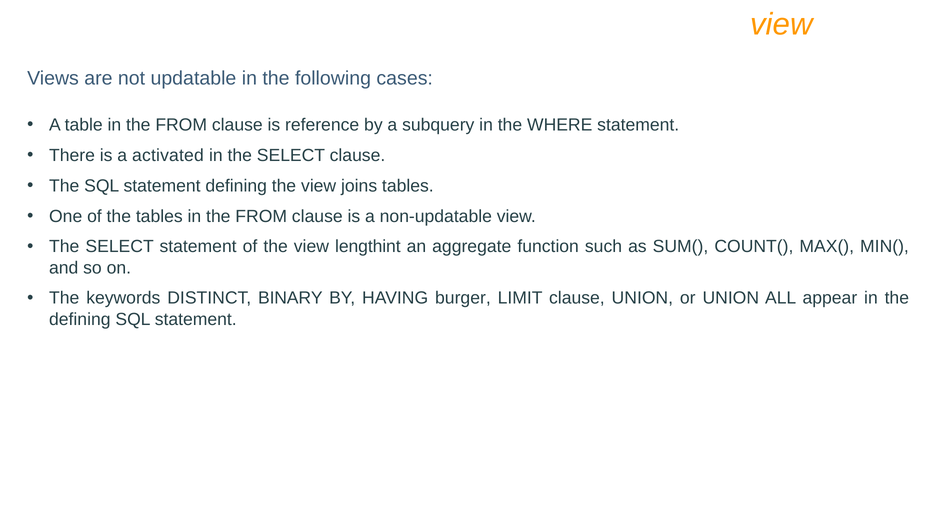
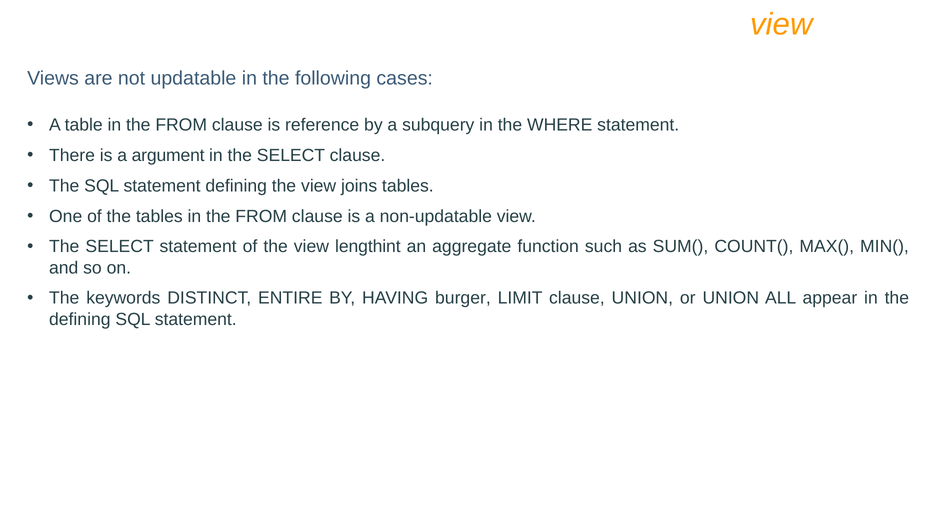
activated: activated -> argument (168, 155)
BINARY: BINARY -> ENTIRE (290, 298)
